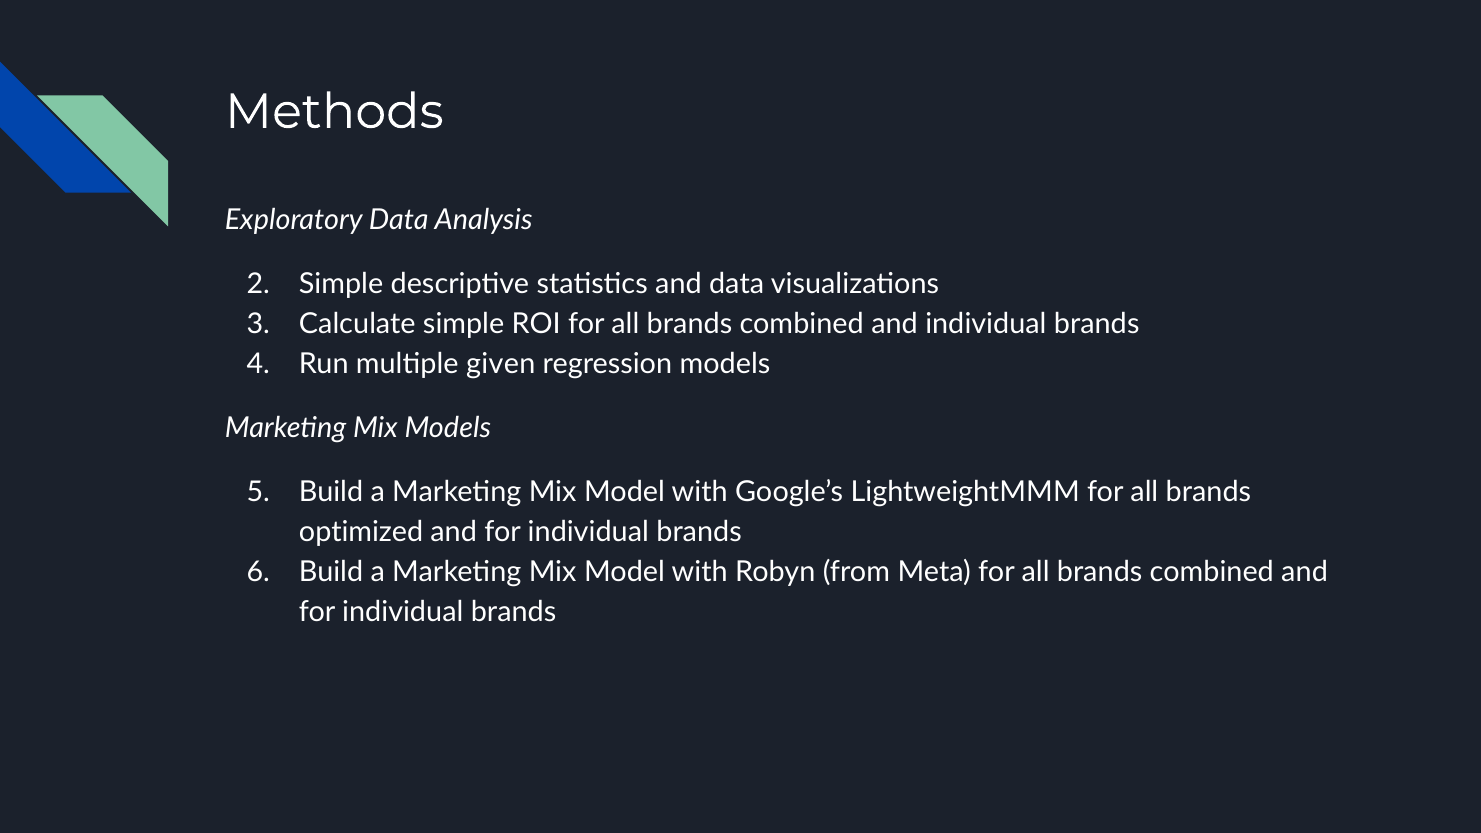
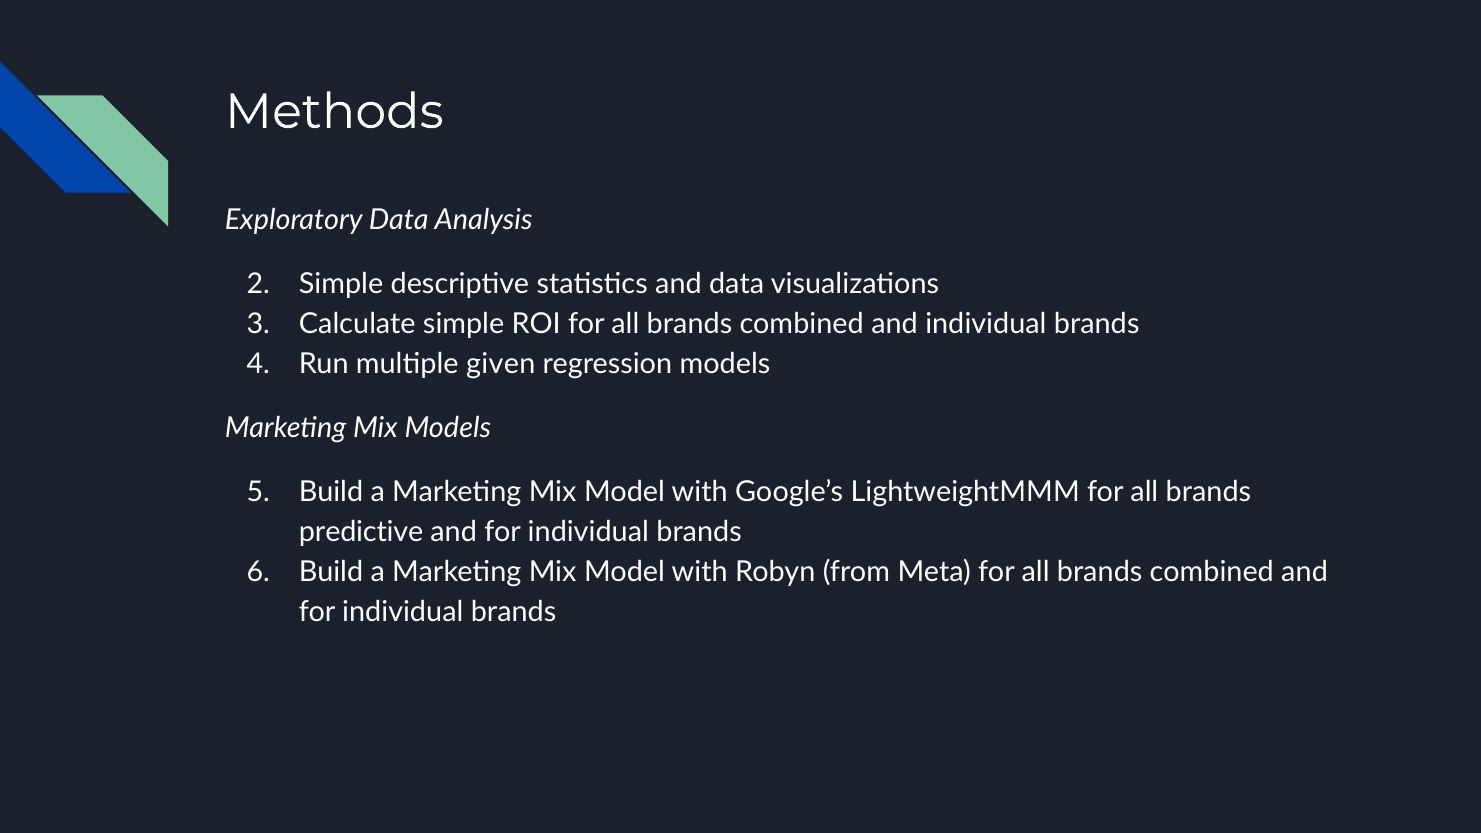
optimized: optimized -> predictive (361, 532)
